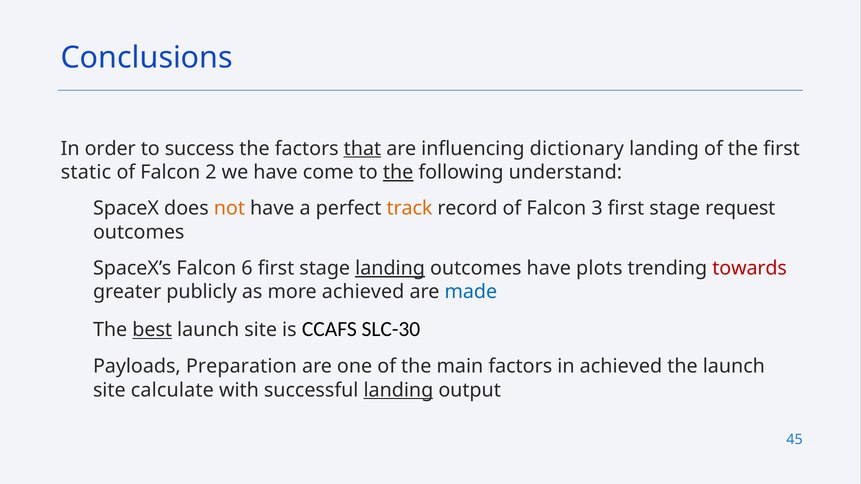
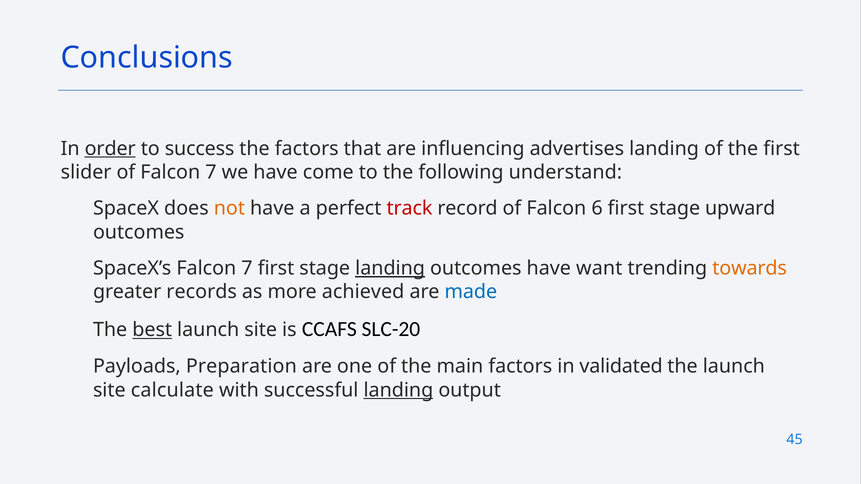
order underline: none -> present (110, 149)
that underline: present -> none (362, 149)
dictionary: dictionary -> advertises (577, 149)
static: static -> slider (86, 172)
of Falcon 2: 2 -> 7 (211, 172)
the underline: present -> none (398, 172)
track colour: orange -> red (410, 209)
3: 3 -> 6 (597, 209)
request: request -> upward (740, 209)
SpaceX’s Falcon 6: 6 -> 7 (247, 268)
plots: plots -> want (599, 268)
towards colour: red -> orange (750, 268)
publicly: publicly -> records (202, 292)
SLC-30: SLC-30 -> SLC-20 (391, 330)
in achieved: achieved -> validated (621, 367)
